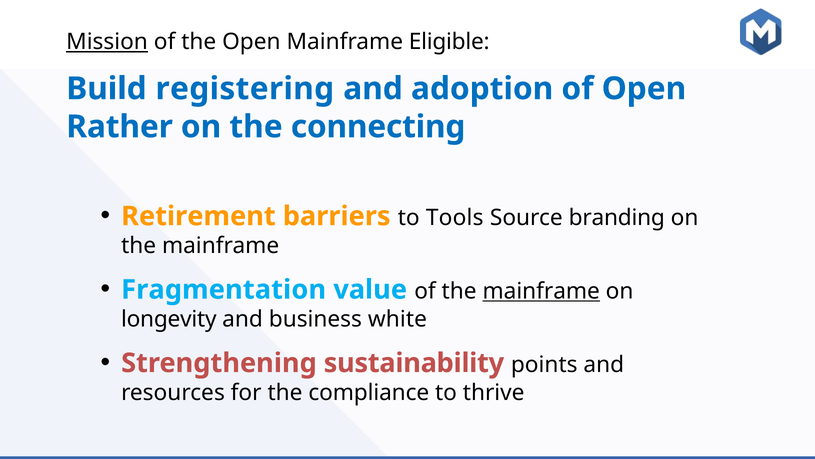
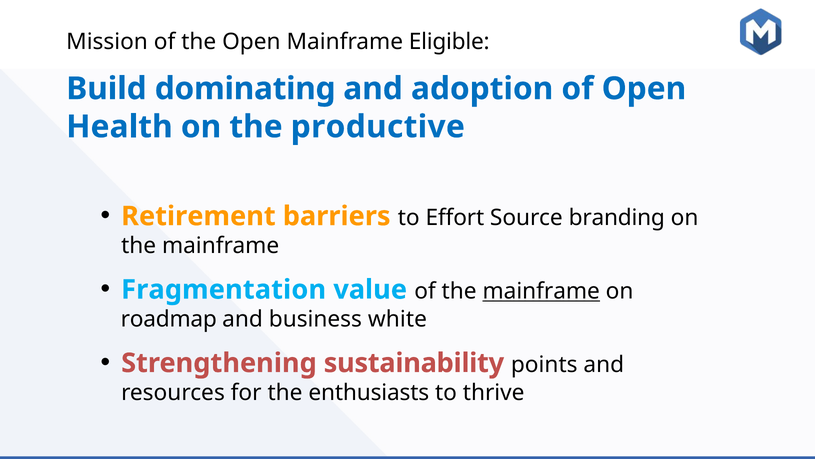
Mission underline: present -> none (107, 42)
registering: registering -> dominating (245, 89)
Rather: Rather -> Health (119, 127)
connecting: connecting -> productive (378, 127)
Tools: Tools -> Effort (455, 217)
longevity: longevity -> roadmap (169, 319)
compliance: compliance -> enthusiasts (369, 392)
